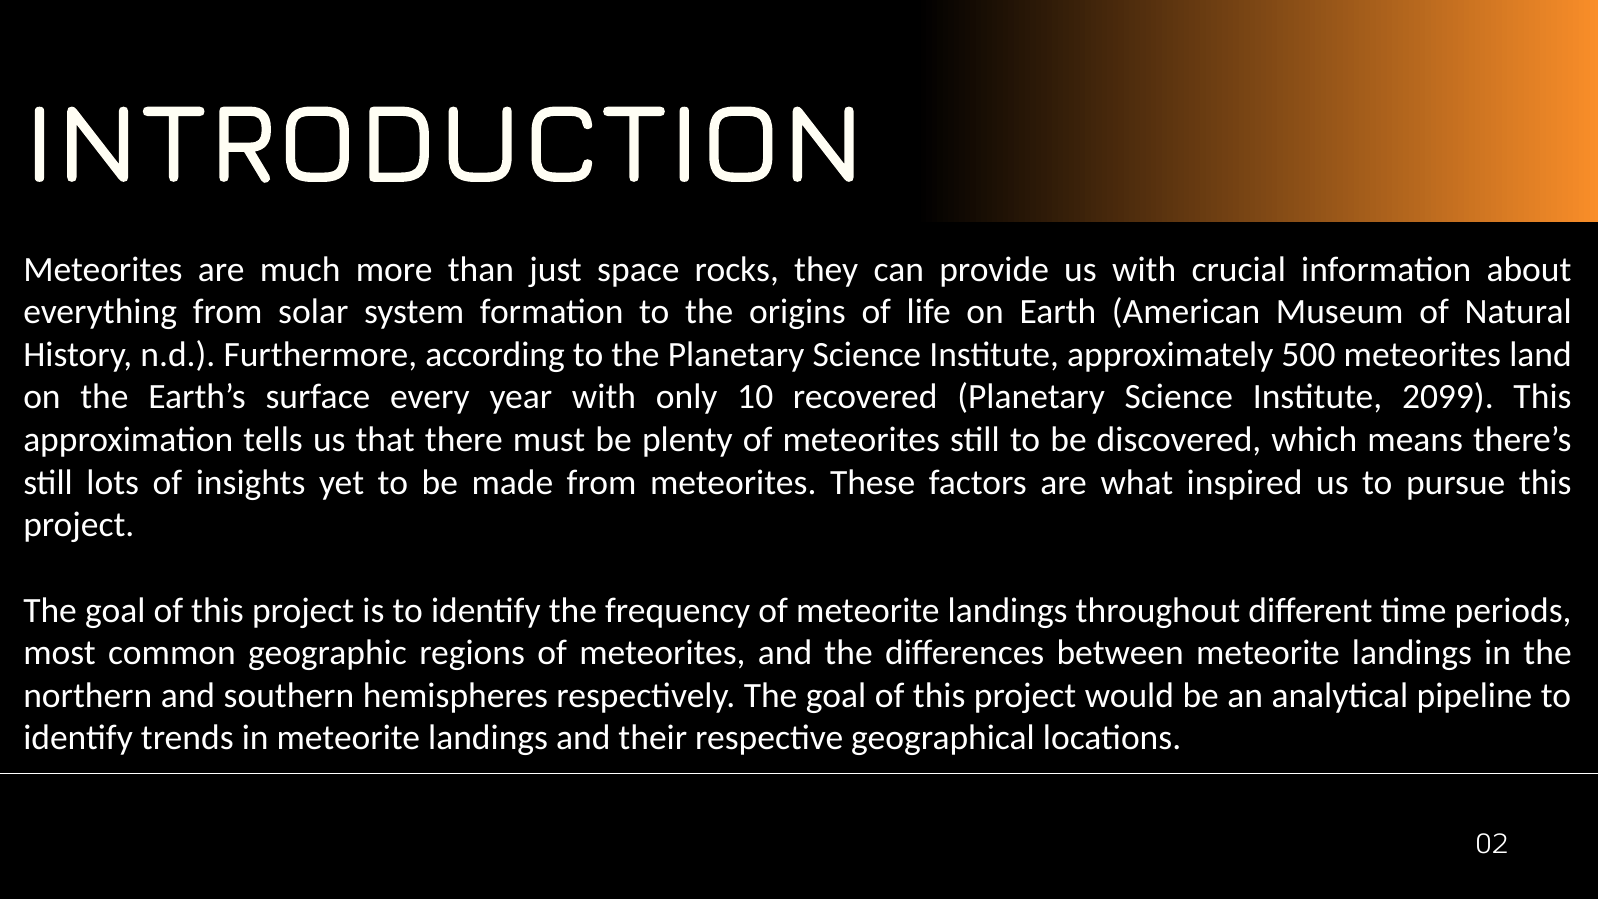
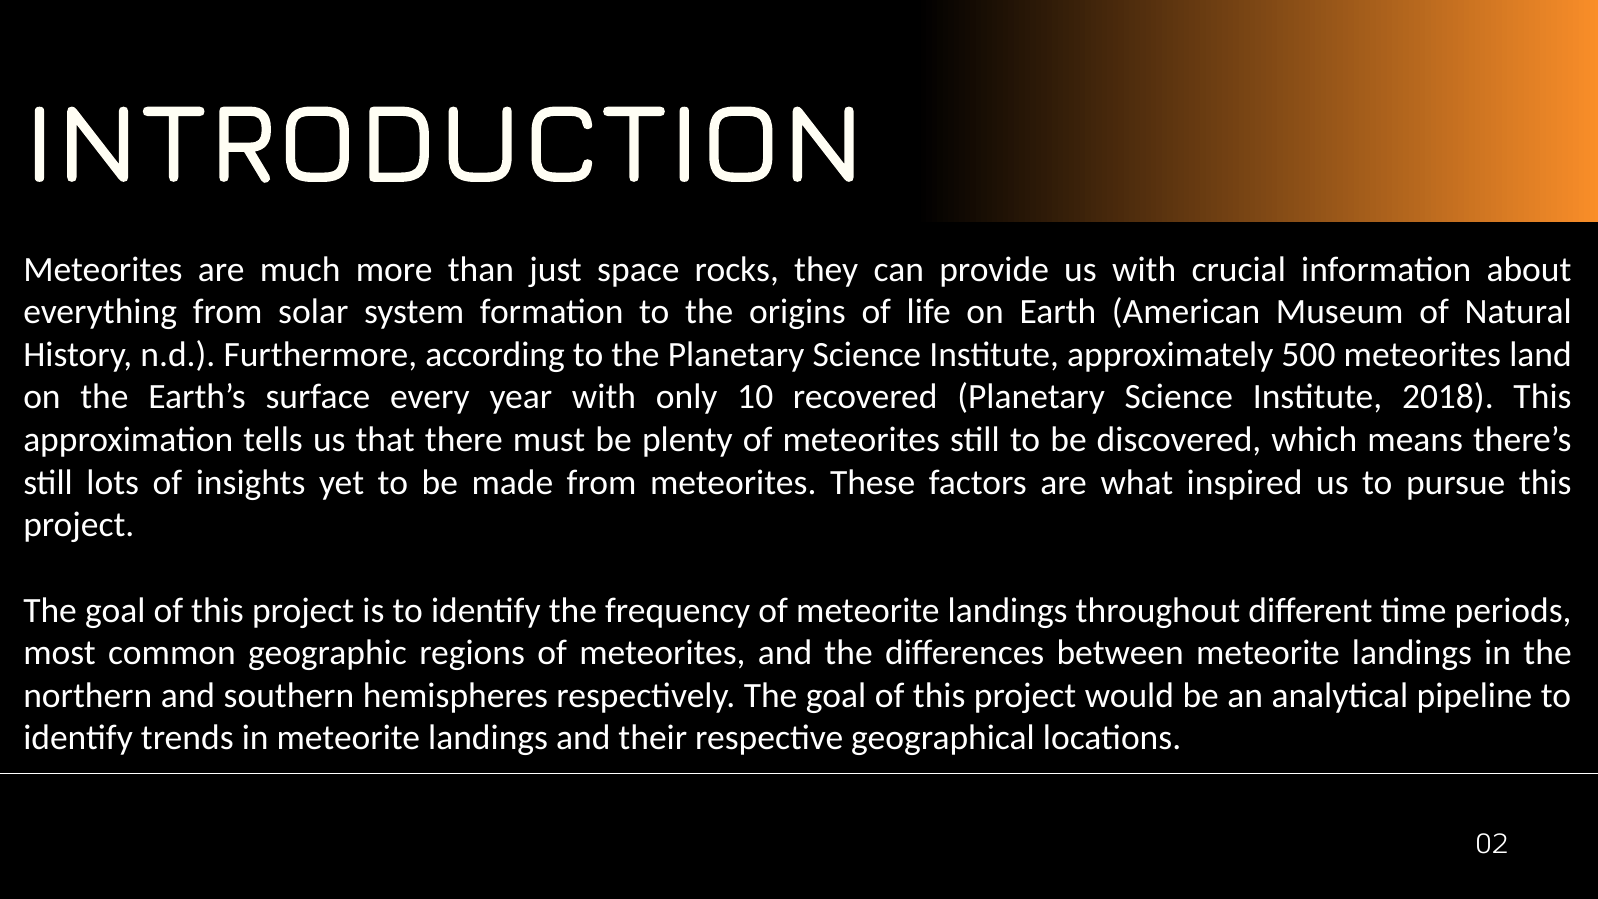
2099: 2099 -> 2018 (1448, 397)
